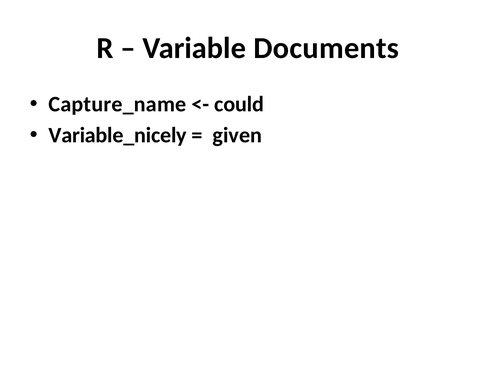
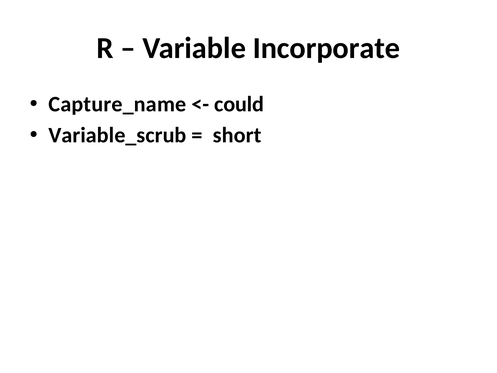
Documents: Documents -> Incorporate (326, 48)
Variable_nicely: Variable_nicely -> Variable_scrub (117, 135)
given: given -> short (237, 135)
